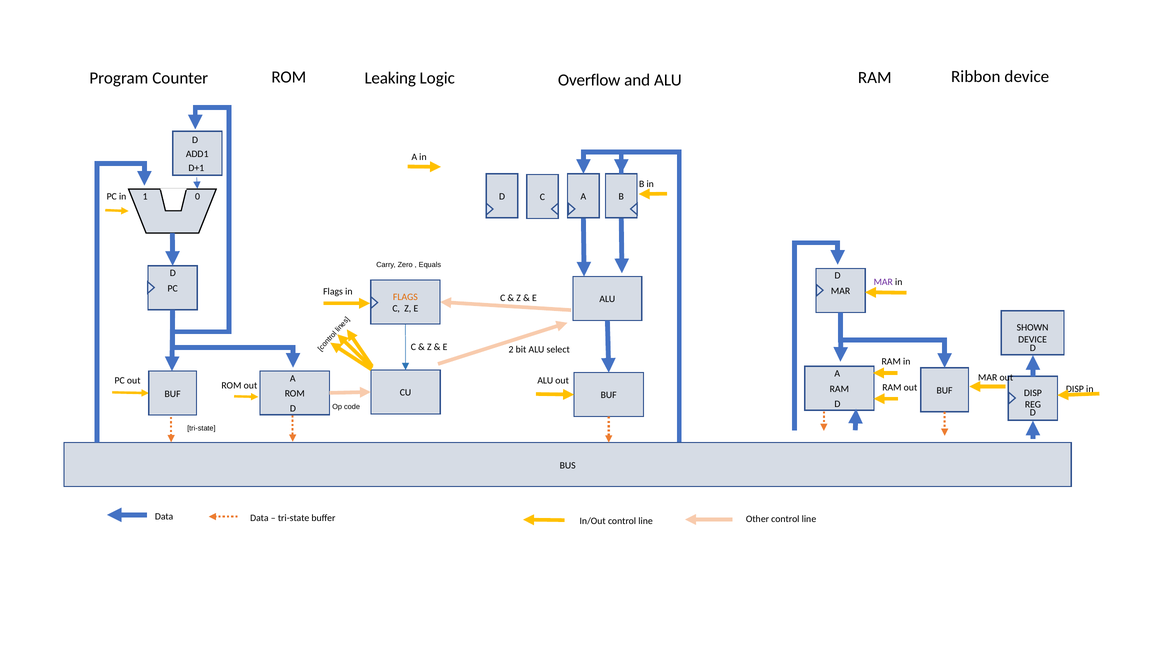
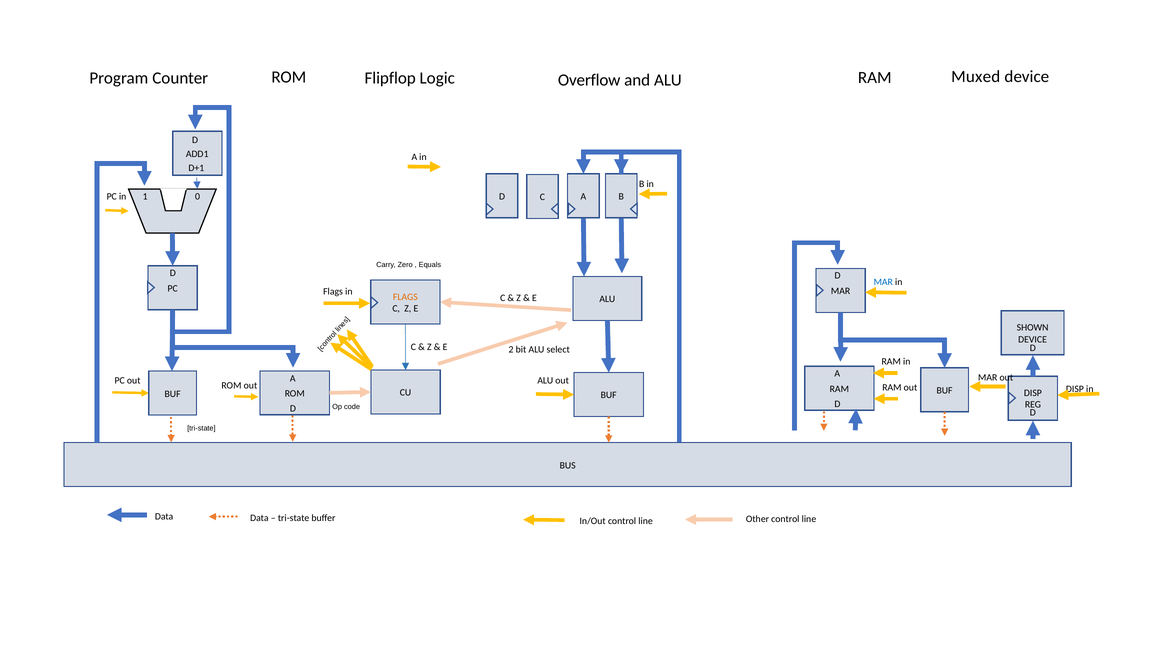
Ribbon: Ribbon -> Muxed (976, 77)
Leaking: Leaking -> Flipflop (390, 78)
MAR colour: purple -> blue (883, 282)
